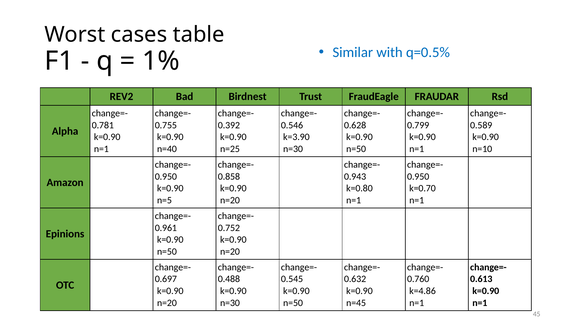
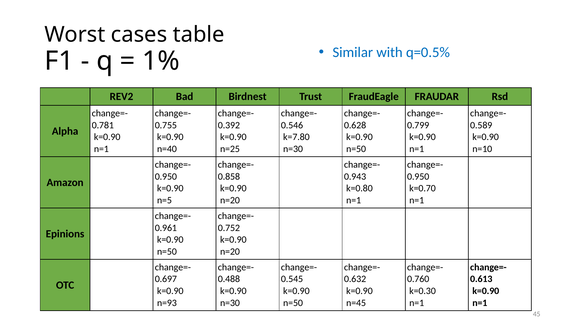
k=3.90: k=3.90 -> k=7.80 (296, 137)
k=4.86: k=4.86 -> k=0.30 (423, 291)
n=20: n=20 -> n=93 (167, 303)
